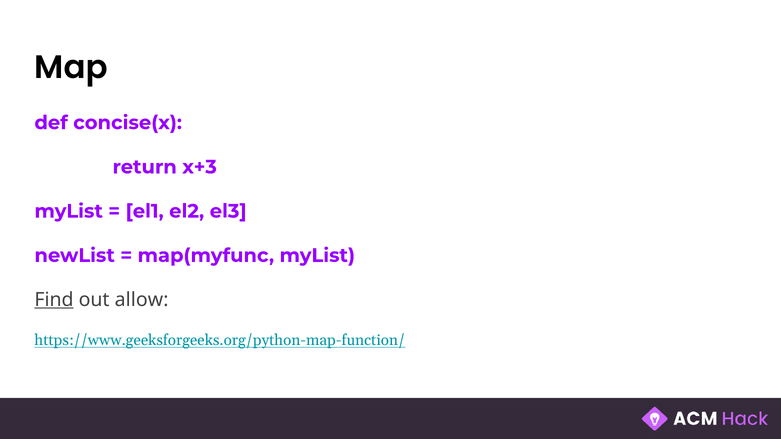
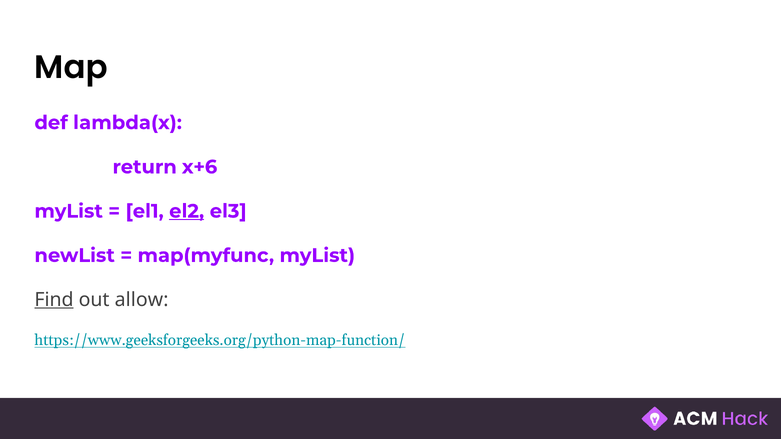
concise(x: concise(x -> lambda(x (128, 123)
x+3: x+3 -> x+6 (200, 167)
el2 underline: none -> present (187, 211)
